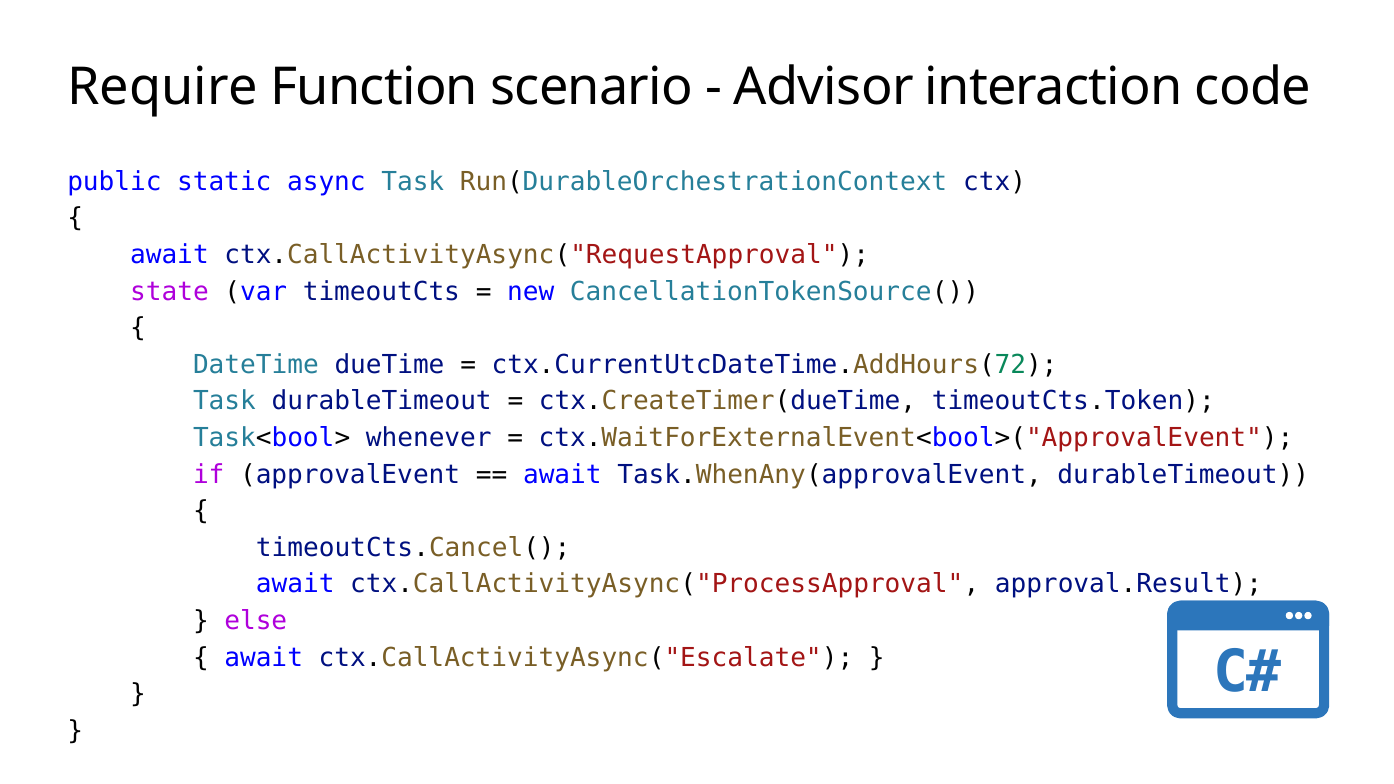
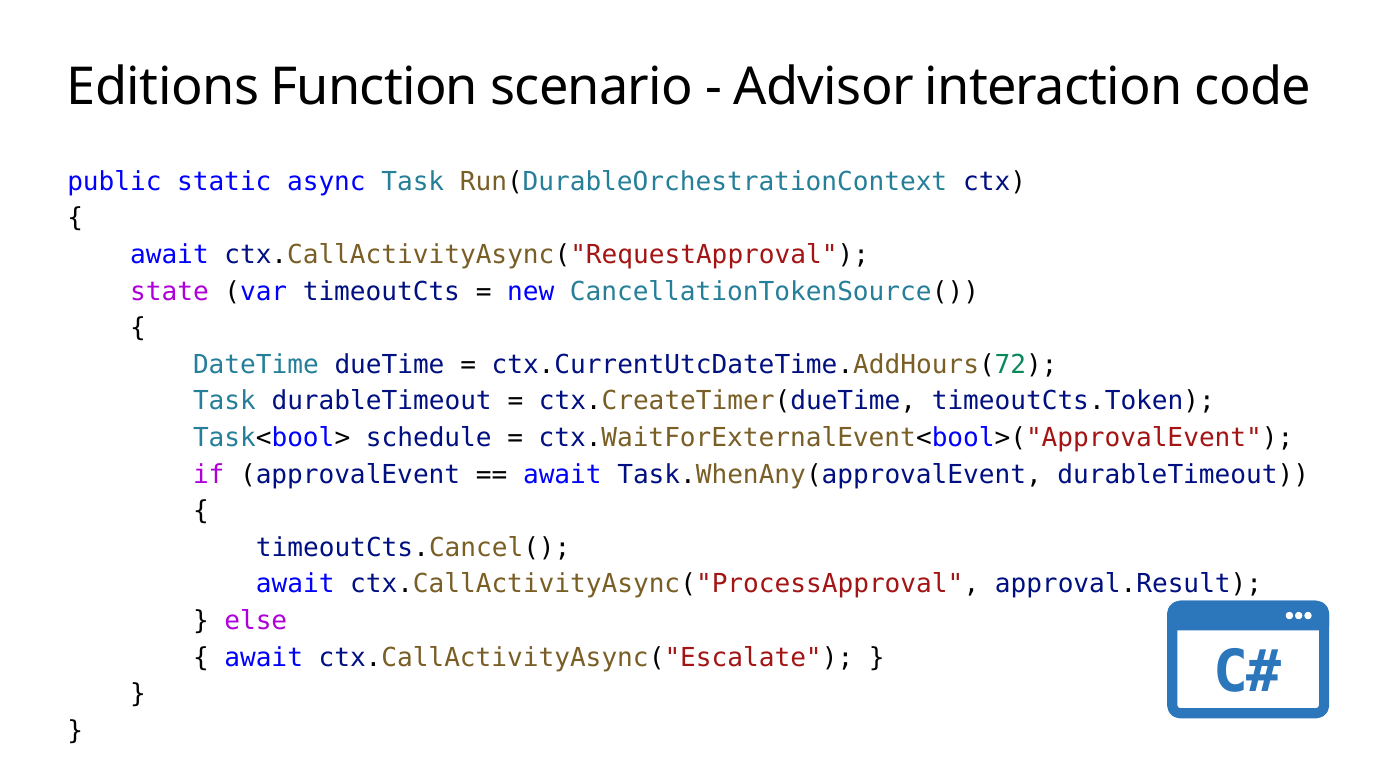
Require: Require -> Editions (163, 87)
whenever: whenever -> schedule (429, 438)
